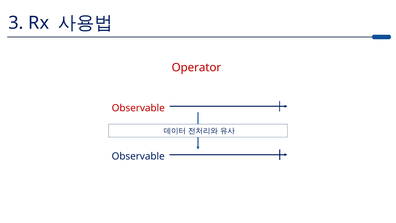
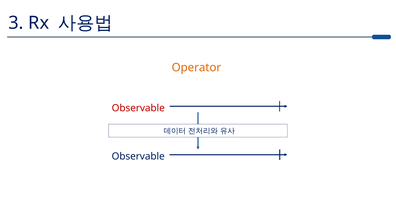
Operator colour: red -> orange (196, 67)
